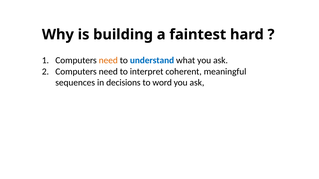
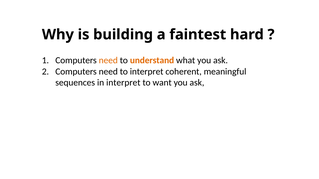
understand colour: blue -> orange (152, 61)
in decisions: decisions -> interpret (123, 83)
word: word -> want (162, 83)
